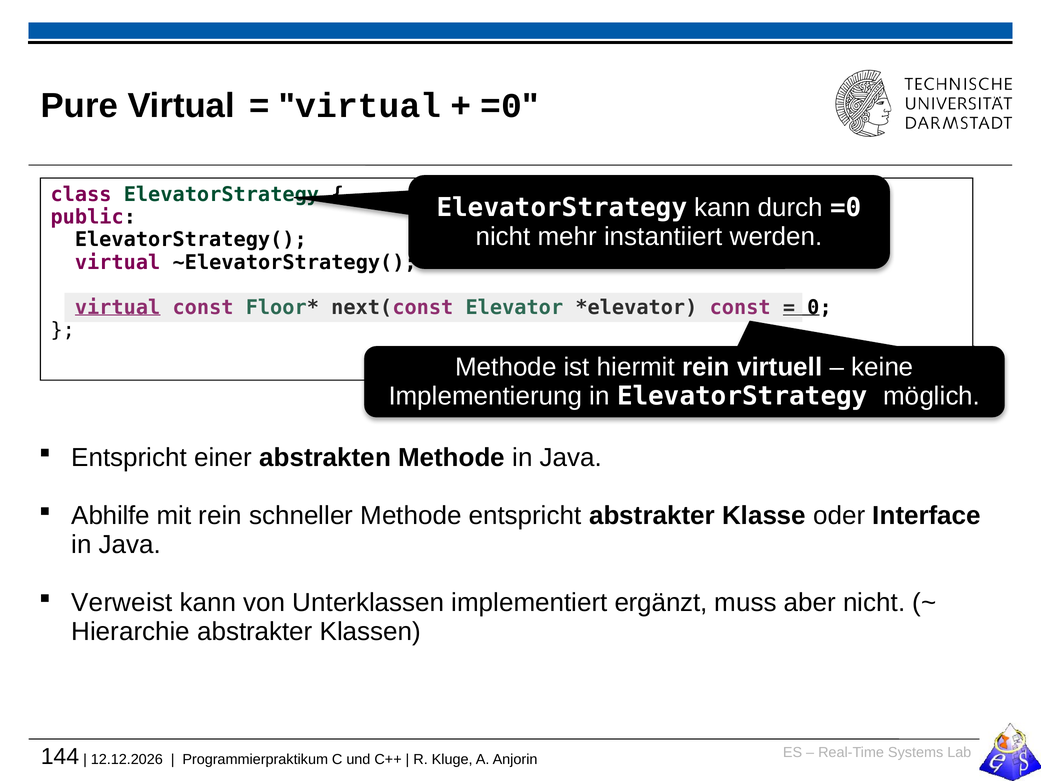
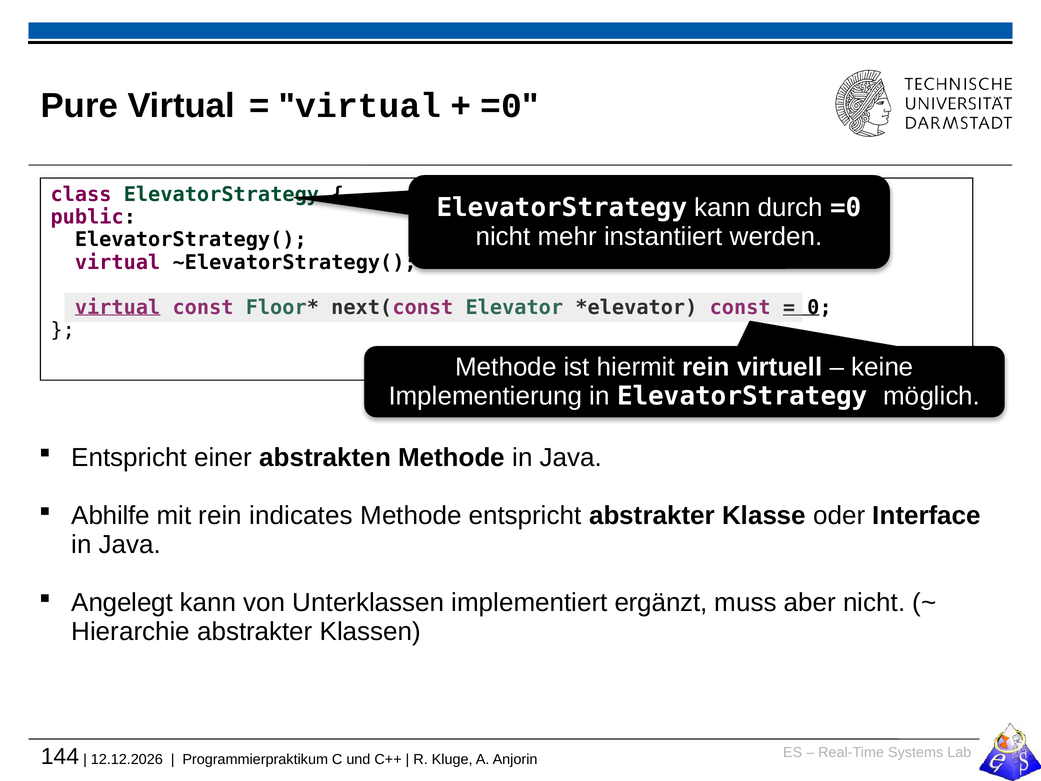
schneller: schneller -> indicates (301, 515)
Verweist: Verweist -> Angelegt (122, 603)
